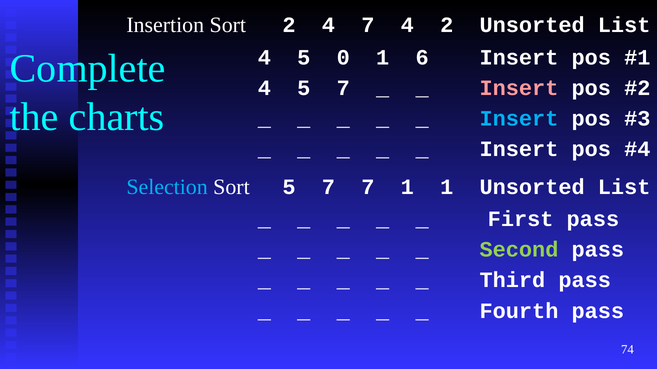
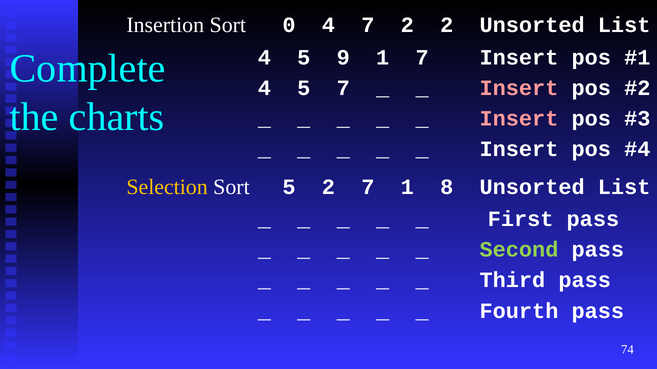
Sort 2: 2 -> 0 (289, 25)
7 4: 4 -> 2 (407, 25)
0: 0 -> 9 (343, 57)
1 6: 6 -> 7 (422, 57)
Insert colour: light blue -> pink (519, 119)
Selection colour: light blue -> yellow (167, 187)
Sort 5 7: 7 -> 2 (328, 187)
1 1: 1 -> 8 (447, 187)
